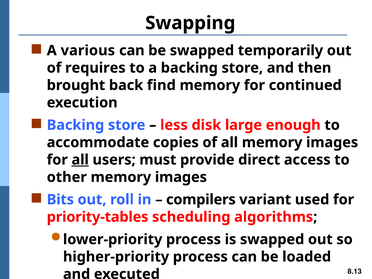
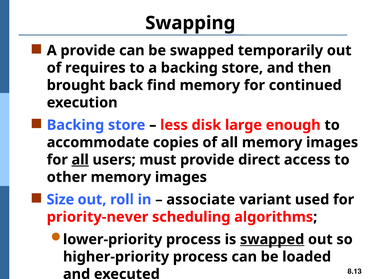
A various: various -> provide (88, 50)
Bits: Bits -> Size (60, 200)
compilers: compilers -> associate (201, 200)
priority-tables: priority-tables -> priority-never (98, 217)
swapped underline: none -> present (272, 239)
